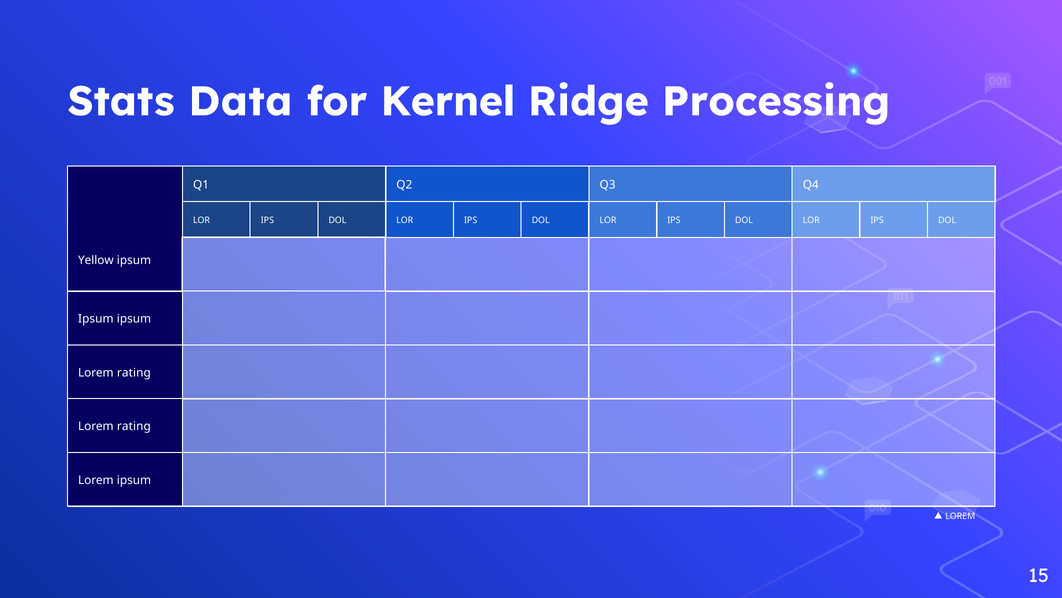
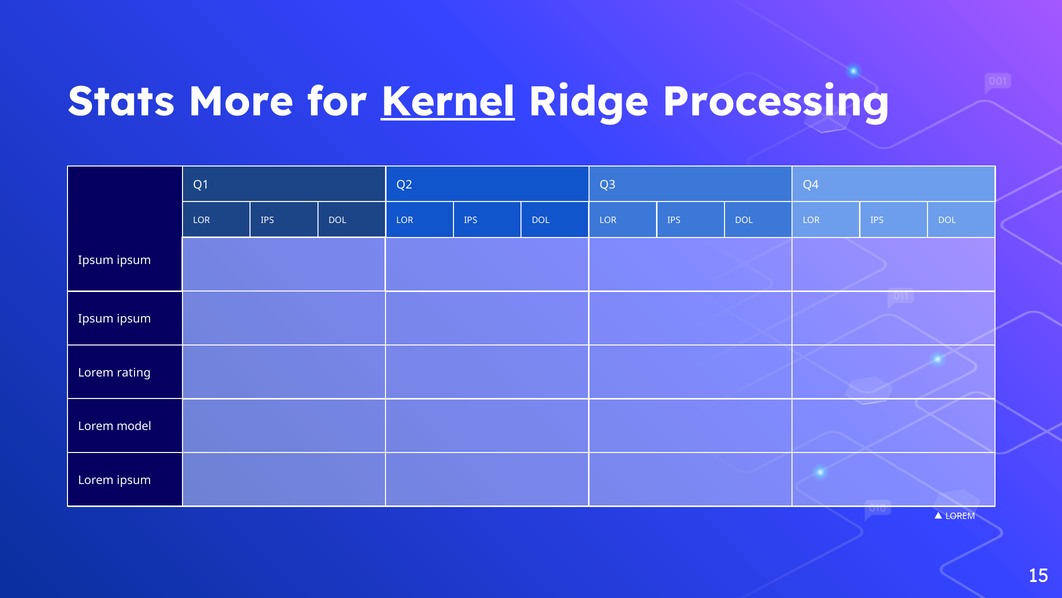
Data: Data -> More (241, 102)
Kernel underline: none -> present (448, 102)
Yellow: Yellow -> Ipsum (96, 260)
rating: rating -> model (134, 426)
